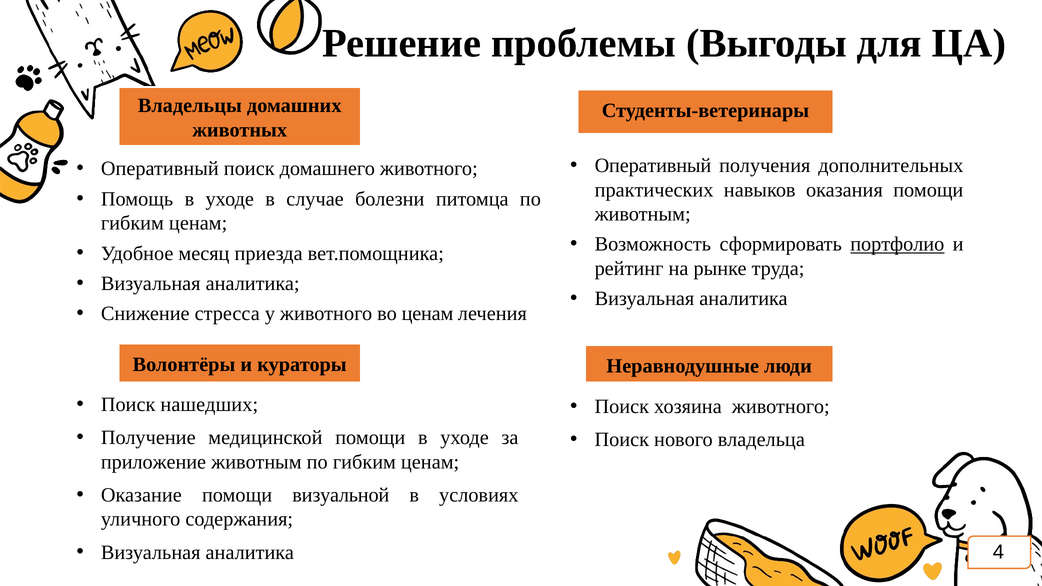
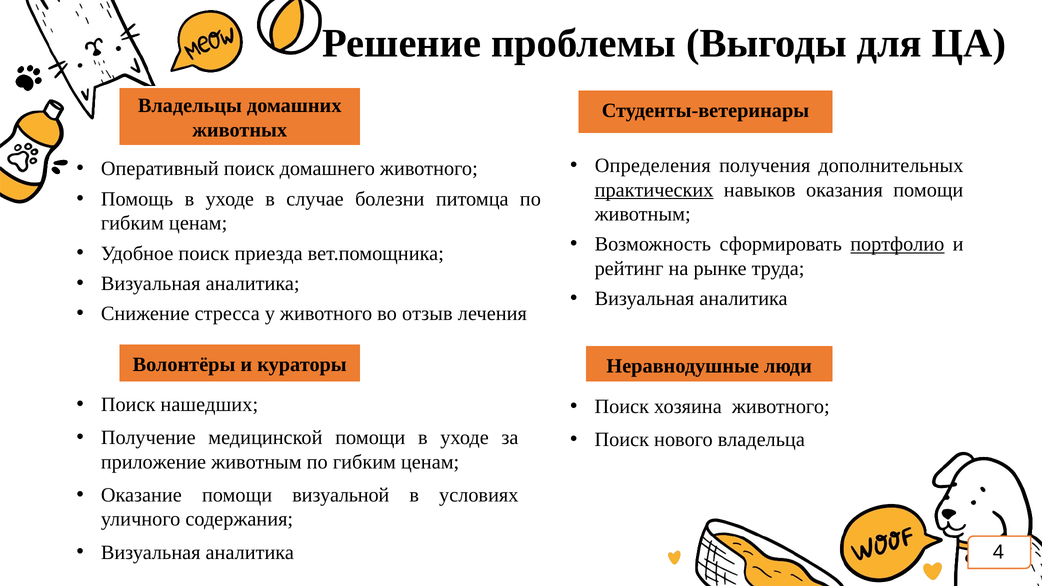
Оперативный: Оперативный -> Определения (653, 166)
практических underline: none -> present (654, 190)
Удобное месяц: месяц -> поиск (204, 253)
во ценам: ценам -> отзыв (427, 314)
